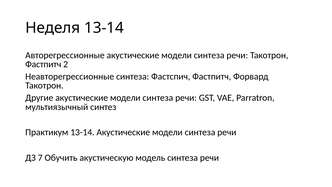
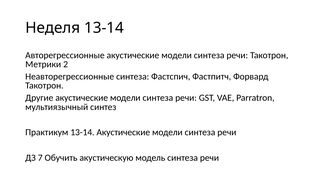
Фастпитч: Фастпитч -> Метрики (43, 64)
